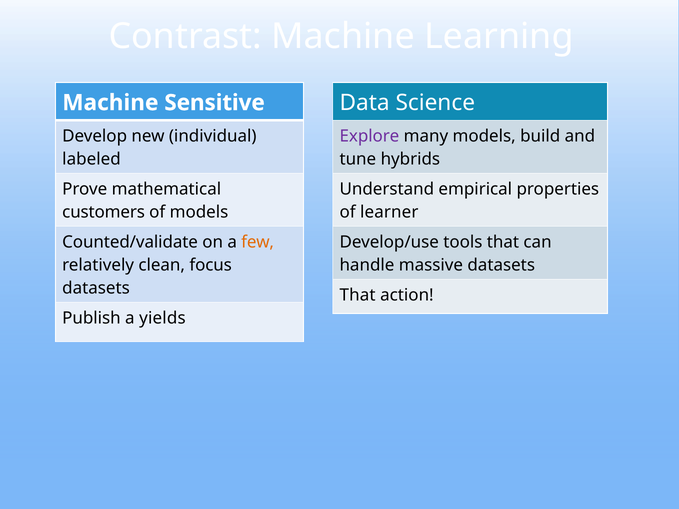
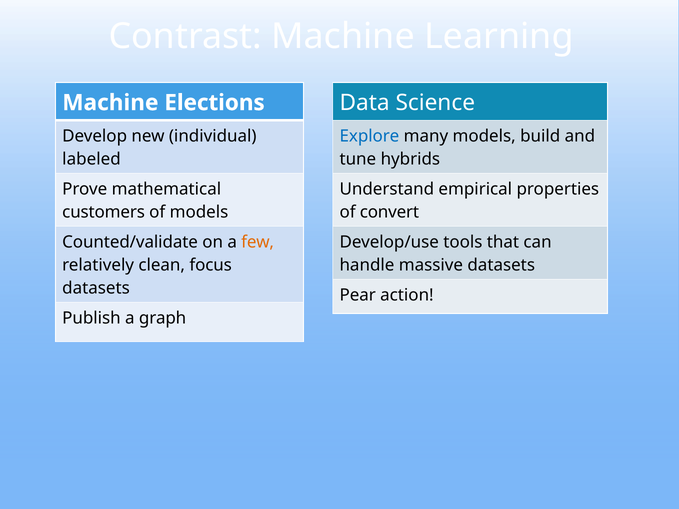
Sensitive: Sensitive -> Elections (215, 103)
Explore colour: purple -> blue (369, 136)
learner: learner -> convert (389, 212)
That: That -> Pear (358, 295)
yields: yields -> graph (163, 318)
